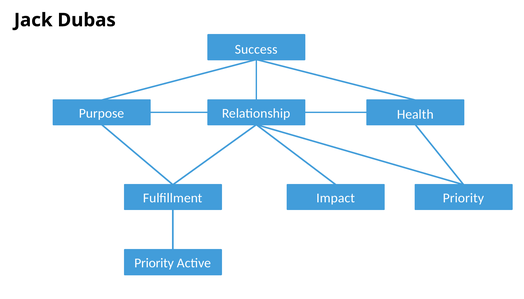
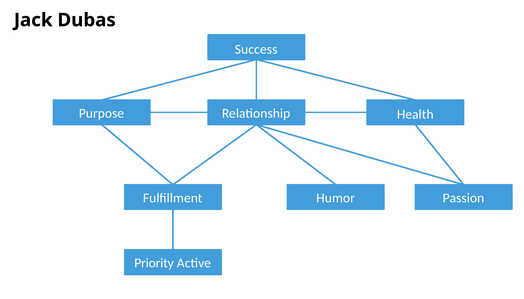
Impact: Impact -> Humor (336, 198)
Priority: Priority -> Passion (463, 198)
